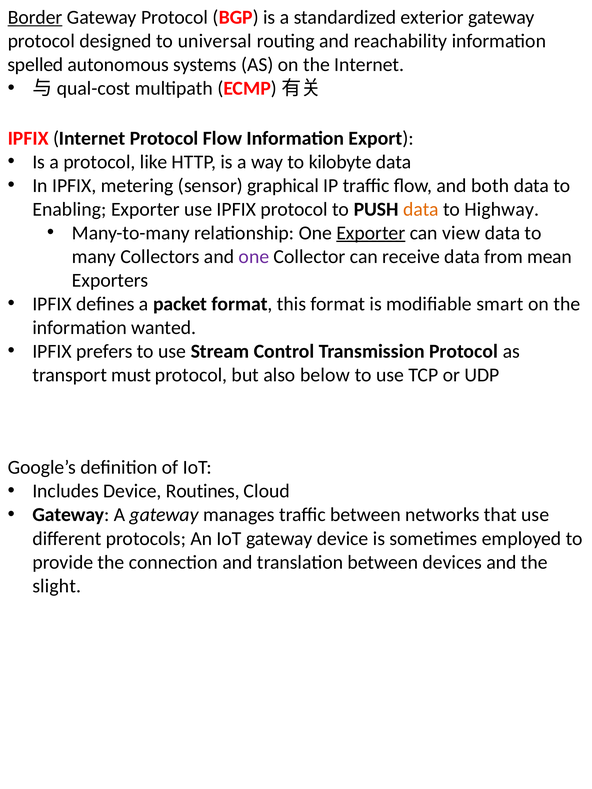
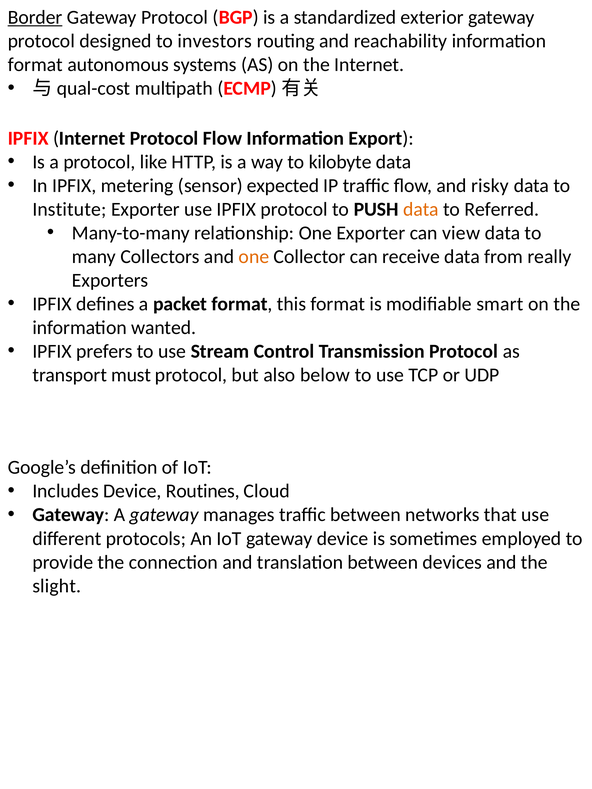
universal: universal -> investors (215, 41)
spelled: spelled -> format (35, 65)
graphical: graphical -> expected (283, 186)
both: both -> risky (490, 186)
Enabling: Enabling -> Institute (69, 209)
Highway: Highway -> Referred (502, 209)
Exporter underline: present -> none (371, 233)
one colour: purple -> orange (254, 257)
mean: mean -> really (549, 257)
